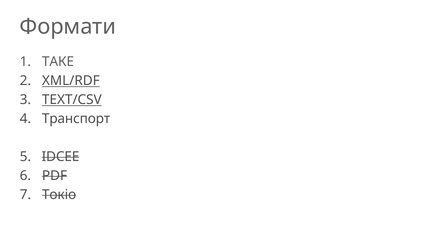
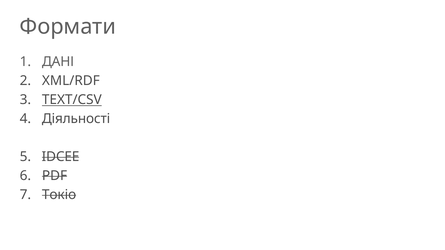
ТАКЕ: ТАКЕ -> ДАНІ (58, 62)
XML/RDF underline: present -> none (71, 81)
Транспорт: Транспорт -> Діяльності (76, 119)
